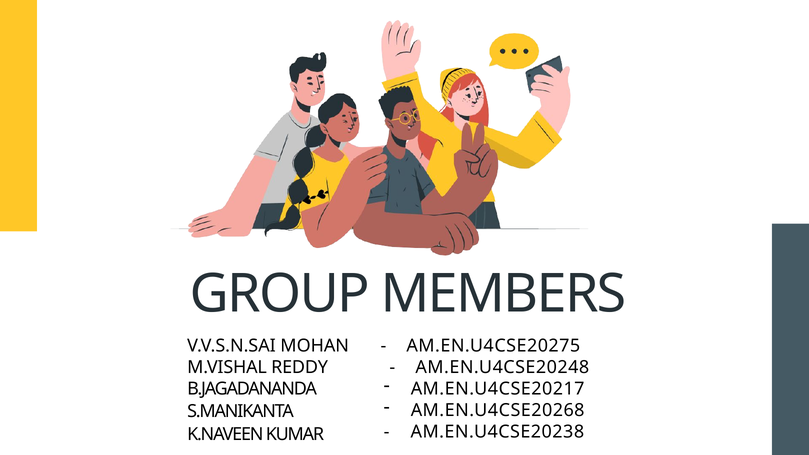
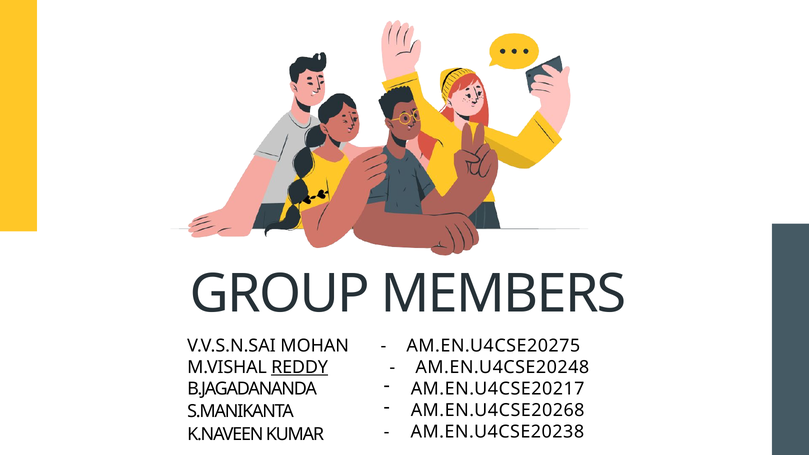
REDDY underline: none -> present (300, 367)
